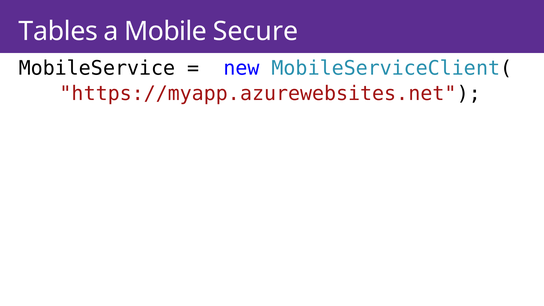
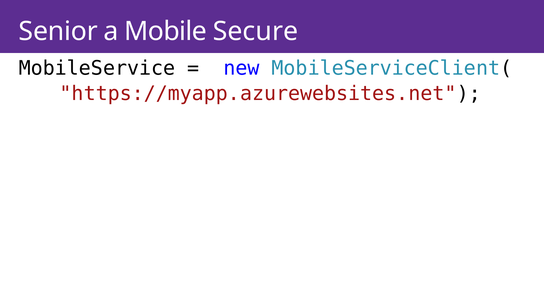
Tables: Tables -> Senior (58, 31)
